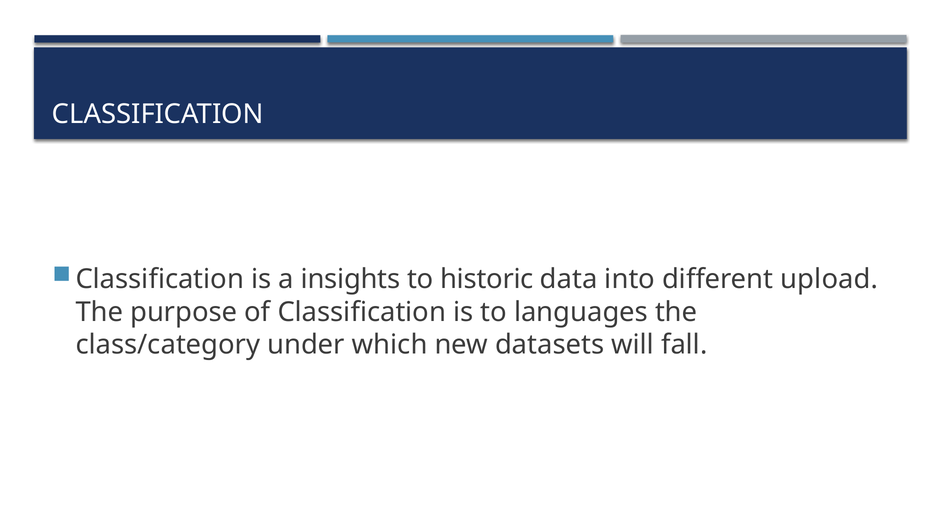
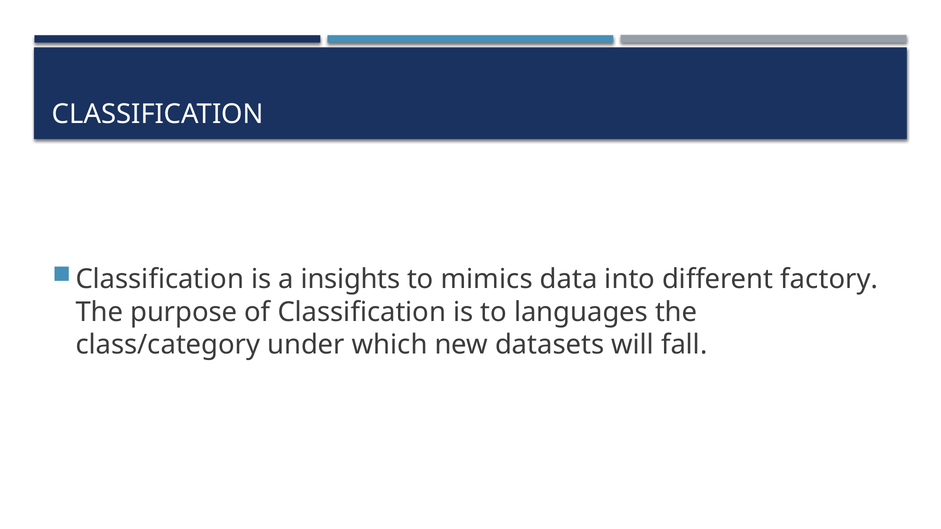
historic: historic -> mimics (487, 279)
upload: upload -> factory (829, 279)
